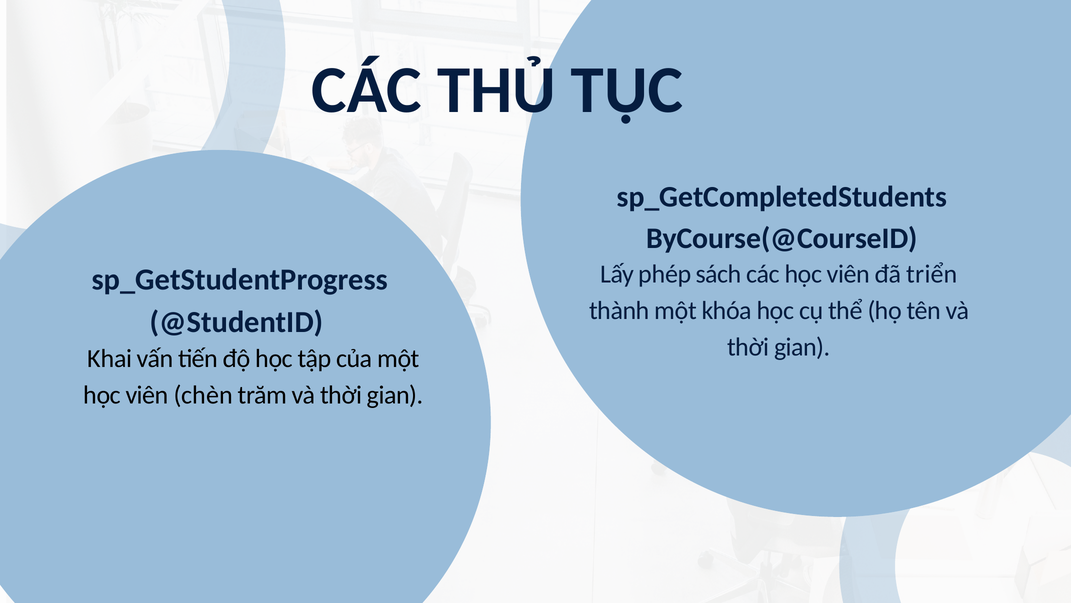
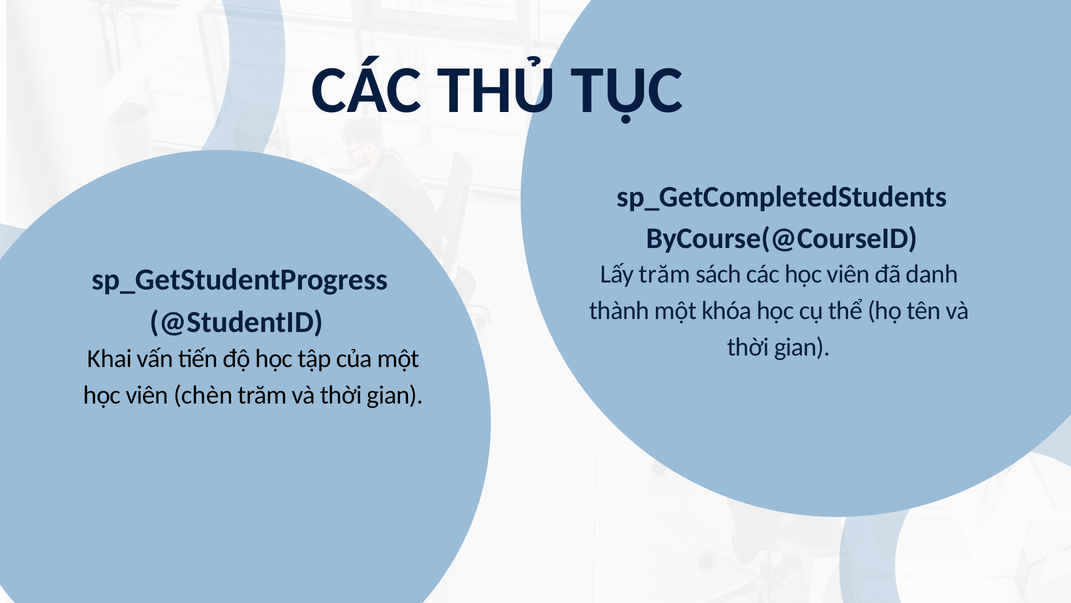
Lấy phép: phép -> trăm (665, 274)
triển: triển -> danh (932, 274)
